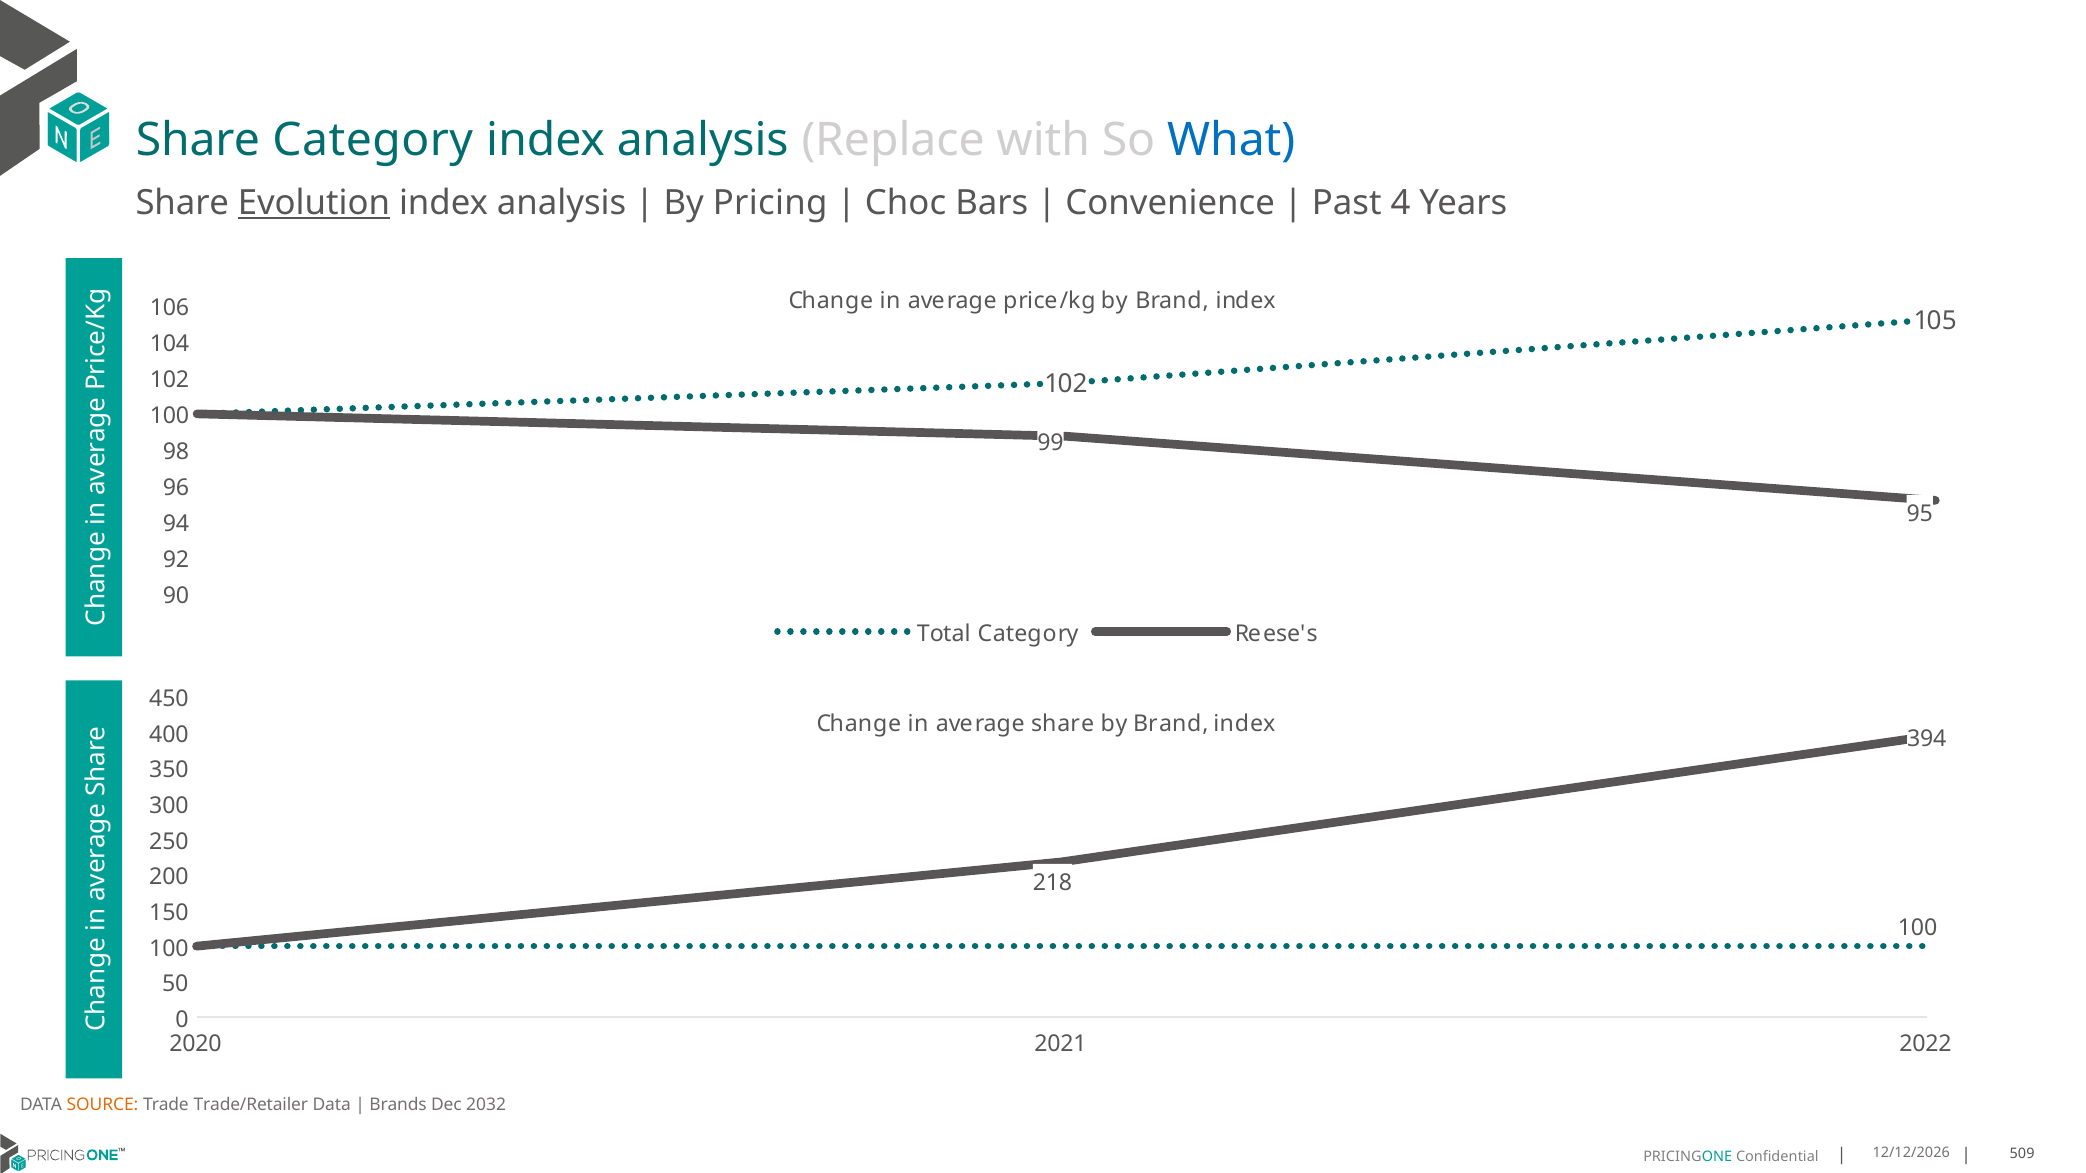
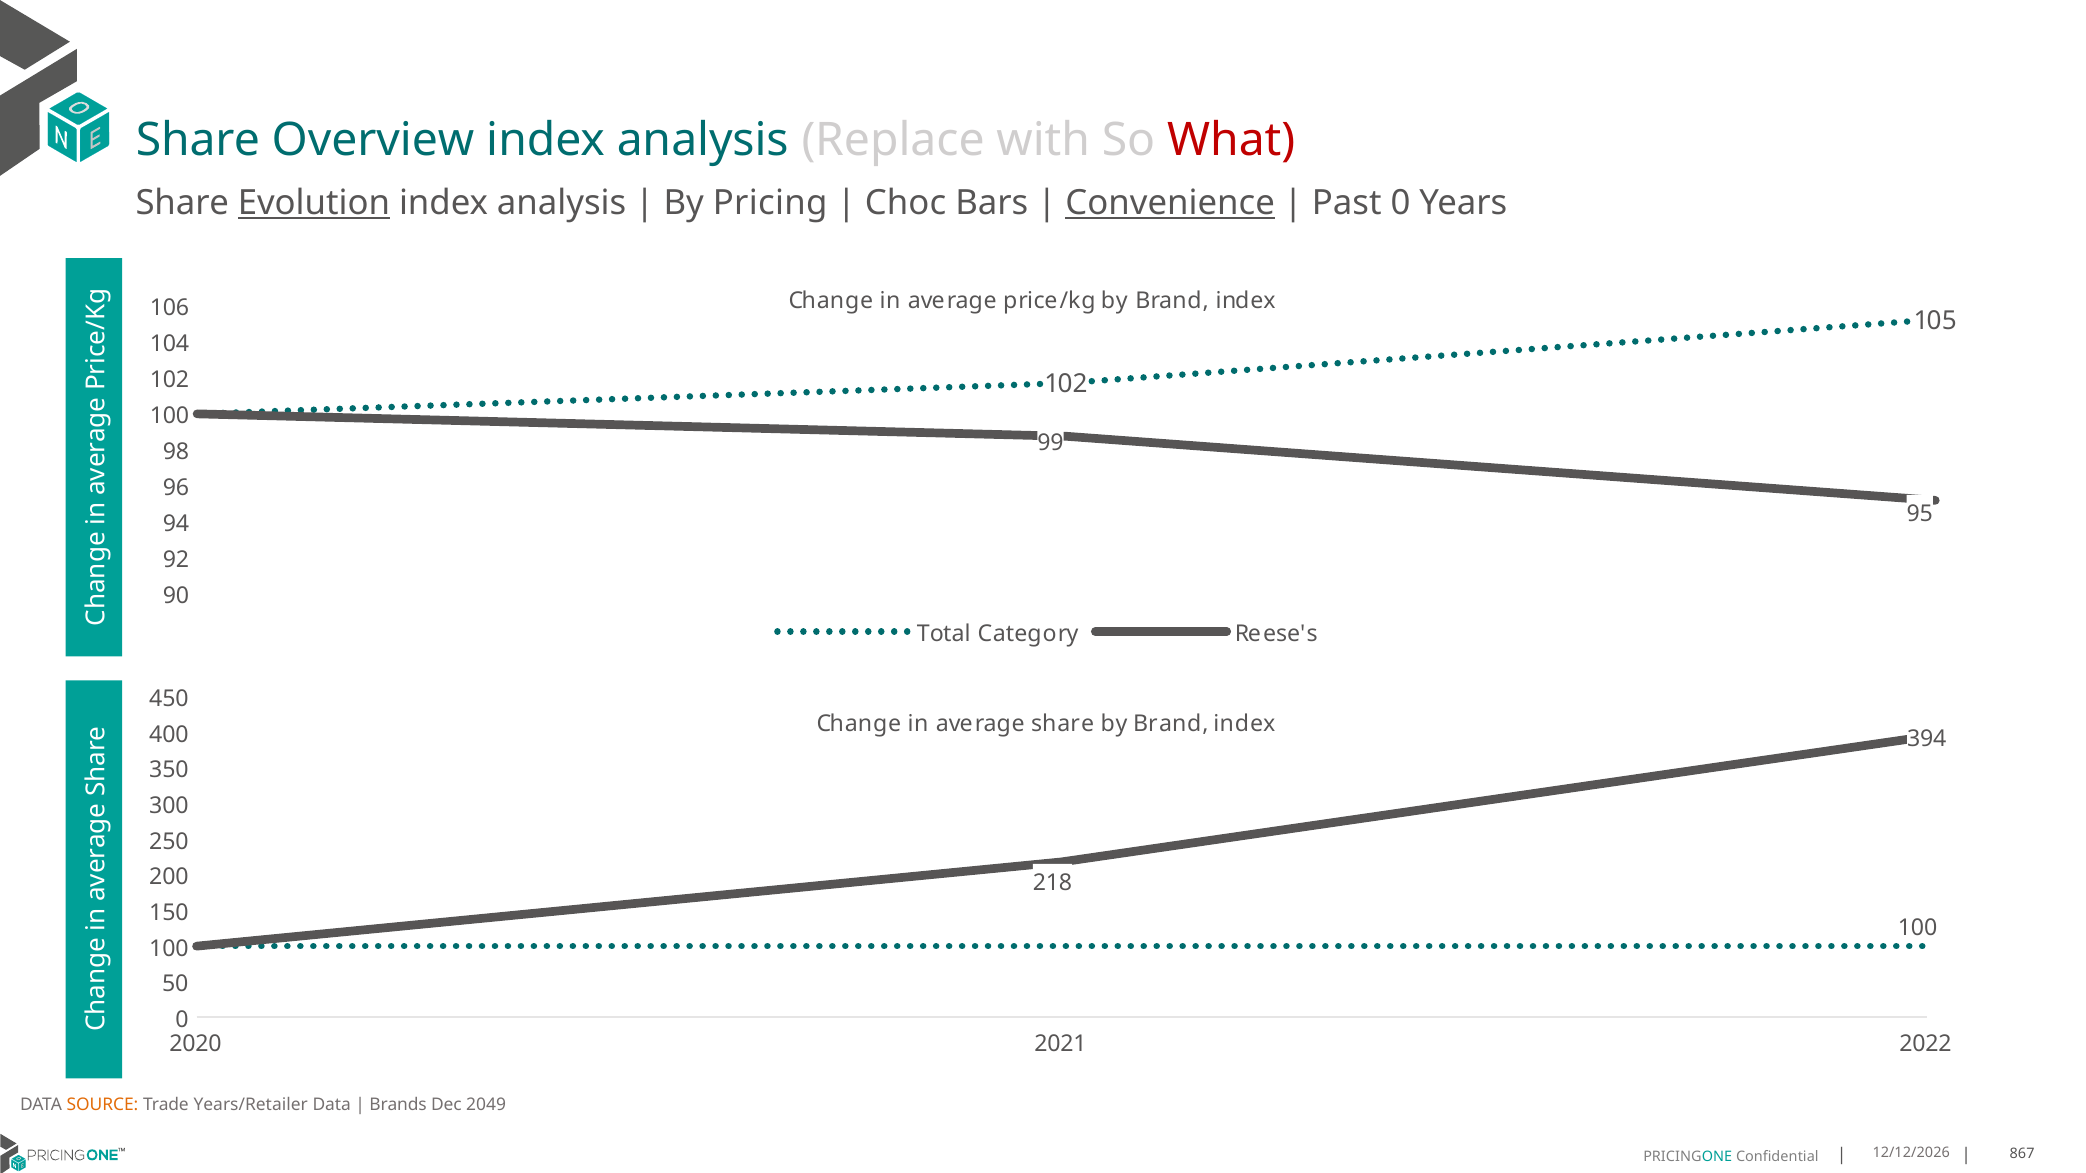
Share Category: Category -> Overview (373, 140)
What colour: blue -> red (1231, 140)
Convenience underline: none -> present (1170, 203)
Past 4: 4 -> 0 (1401, 203)
Trade/Retailer: Trade/Retailer -> Years/Retailer (251, 1105)
2032: 2032 -> 2049 (486, 1105)
509: 509 -> 867 (2022, 1154)
